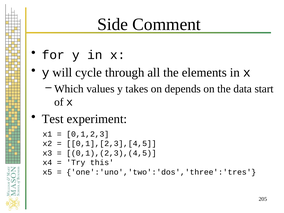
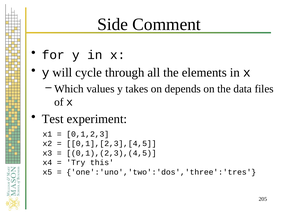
start: start -> files (264, 89)
